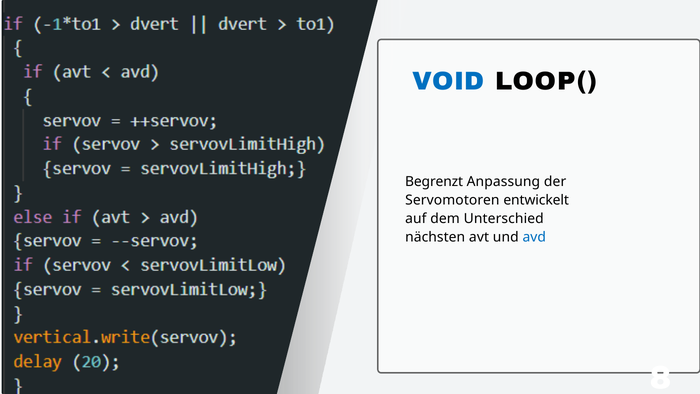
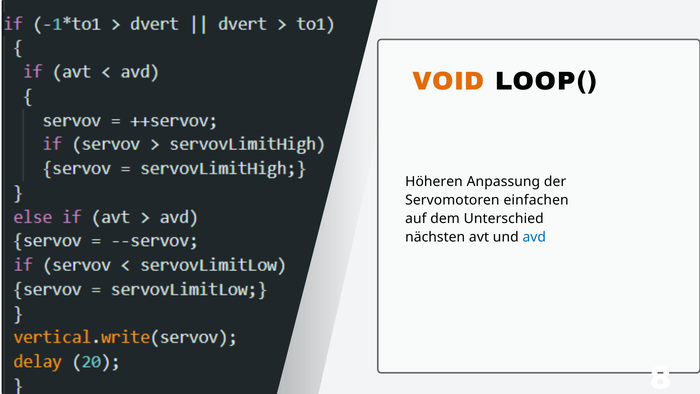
VOID colour: blue -> orange (448, 81)
Begrenzt: Begrenzt -> Höheren (434, 182)
entwickelt: entwickelt -> einfachen (536, 200)
